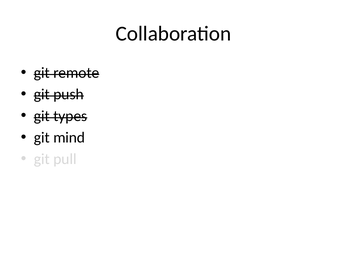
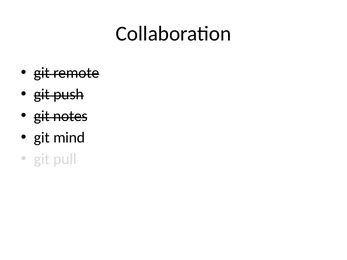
types: types -> notes (70, 116)
